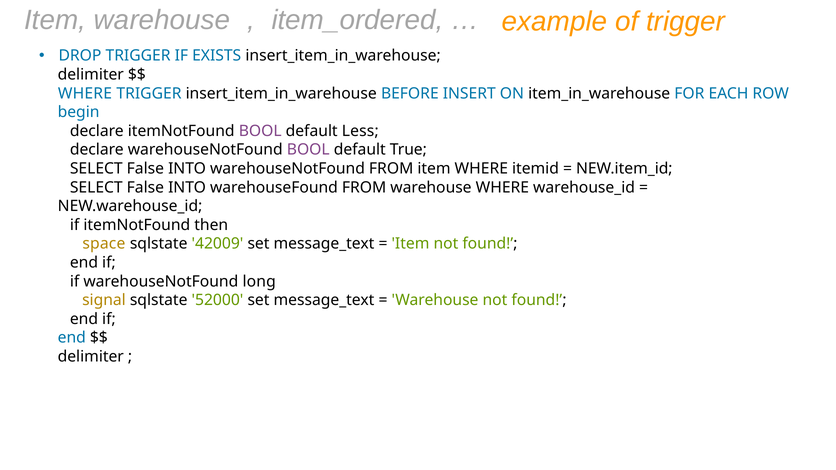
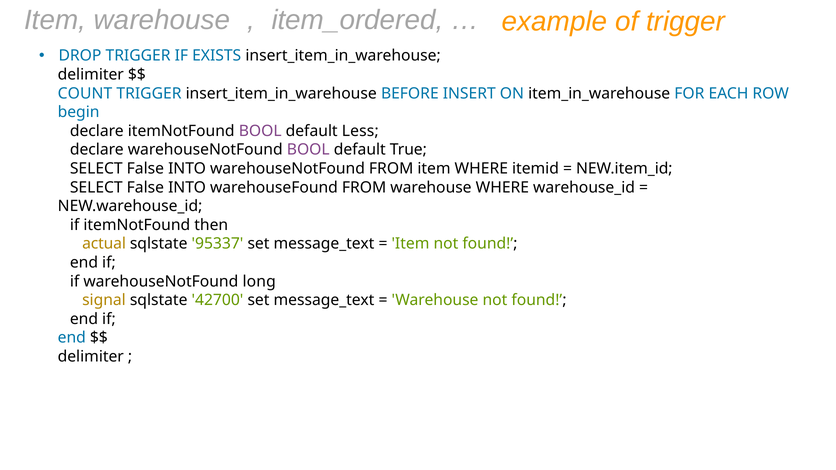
WHERE: WHERE -> COUNT (85, 93)
space: space -> actual (104, 244)
42009: 42009 -> 95337 (217, 244)
52000: 52000 -> 42700 (217, 300)
